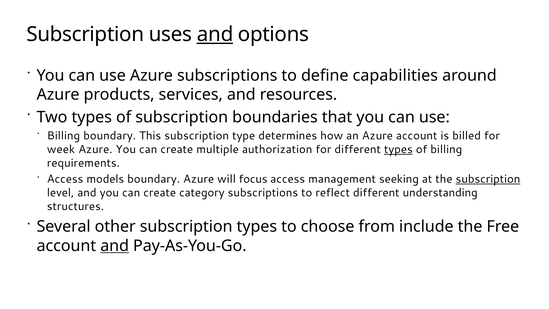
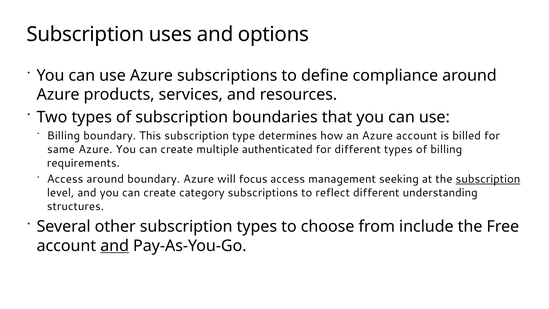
and underline: present -> none (215, 34)
capabilities: capabilities -> compliance (395, 75)
week: week -> same (61, 149)
authorization: authorization -> authenticated (277, 149)
types underline: present -> none (398, 149)
Access models: models -> around (105, 179)
